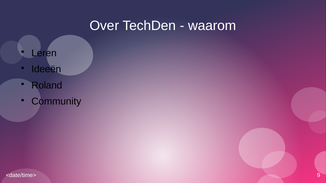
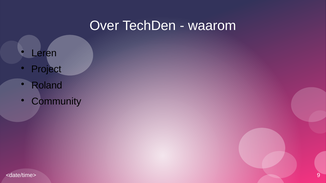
Ideeën: Ideeën -> Project (46, 69)
